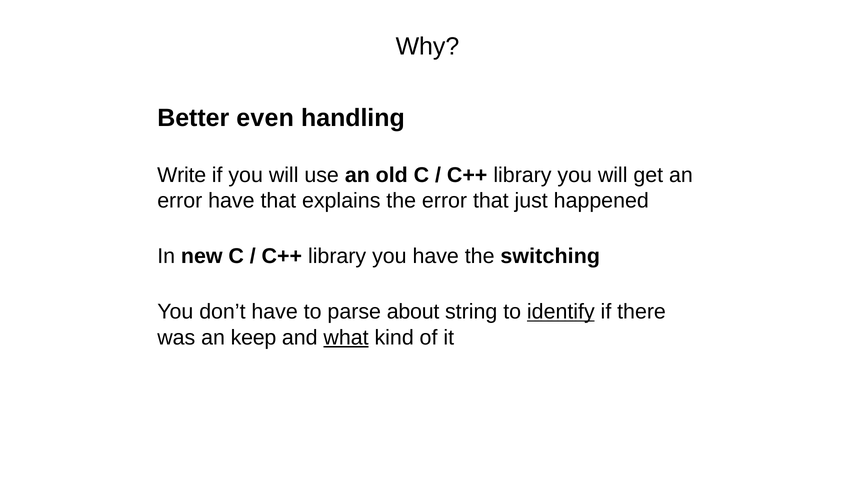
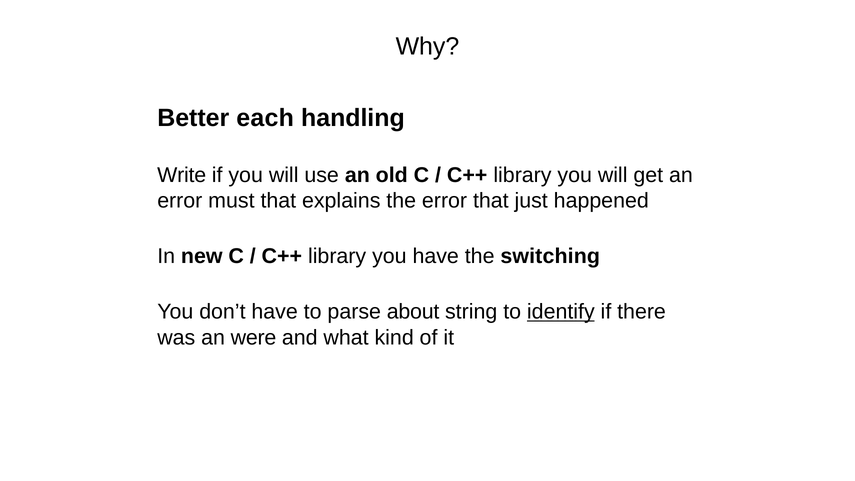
even: even -> each (265, 118)
error have: have -> must (231, 201)
keep: keep -> were (254, 337)
what underline: present -> none (346, 337)
